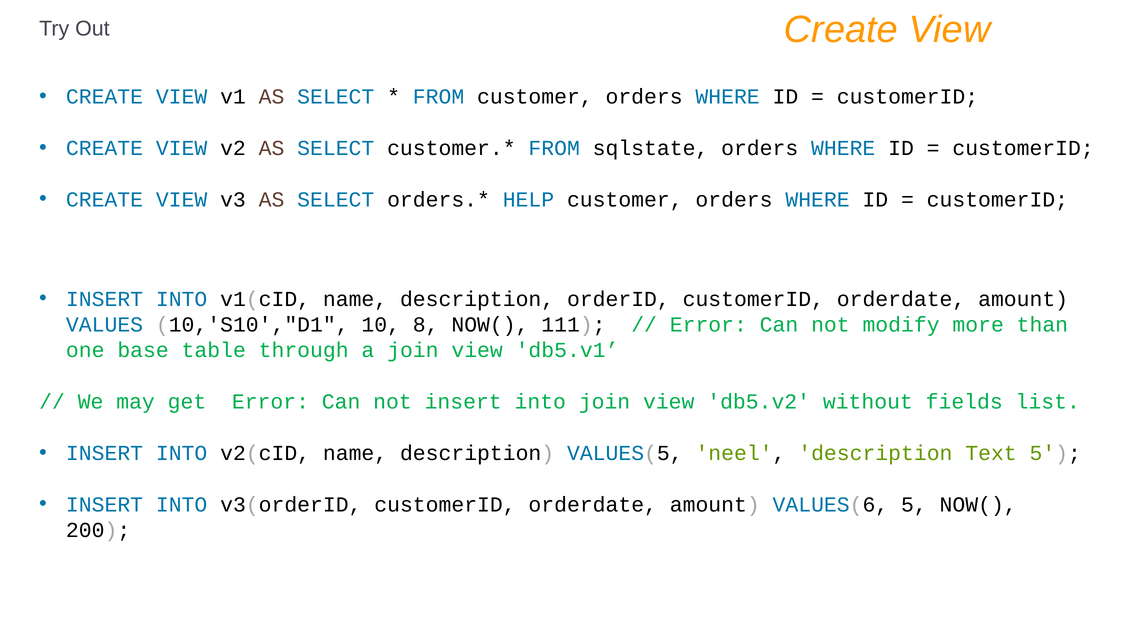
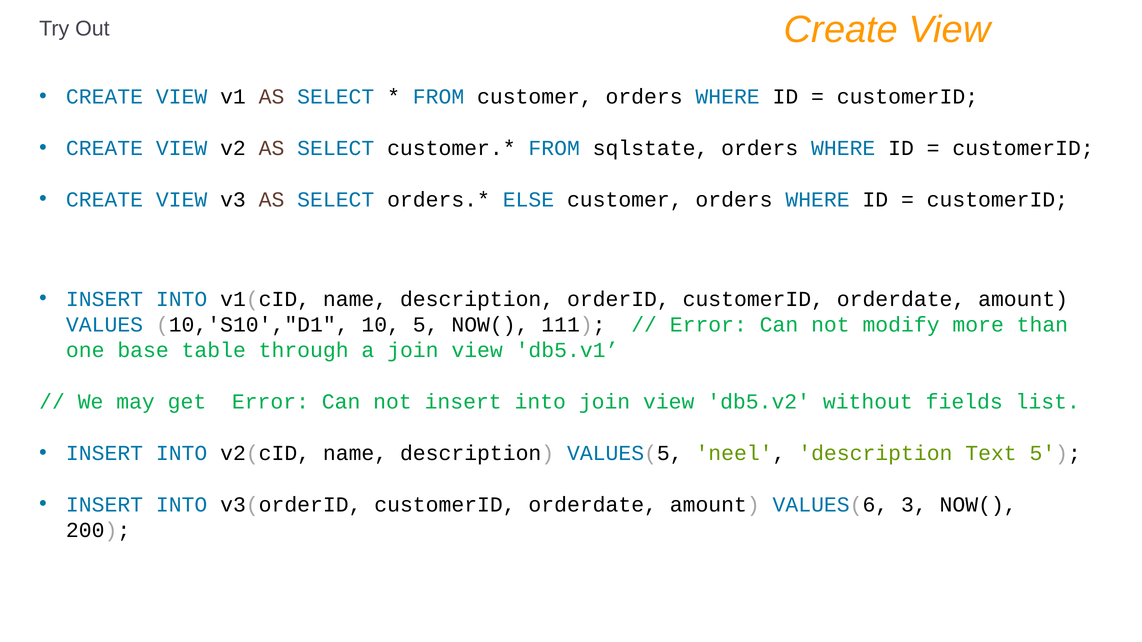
HELP: HELP -> ELSE (528, 200)
10 8: 8 -> 5 (426, 325)
VALUES(6 5: 5 -> 3 (914, 505)
